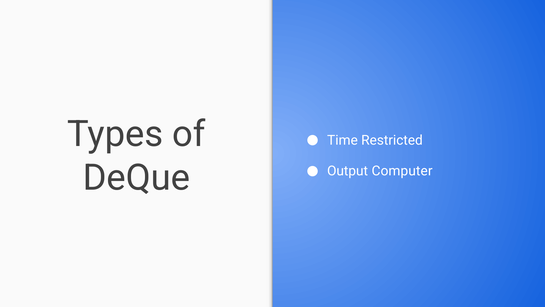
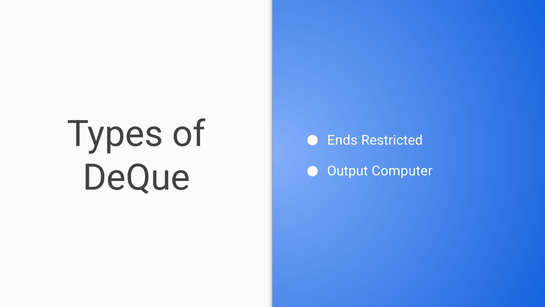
Time: Time -> Ends (342, 140)
